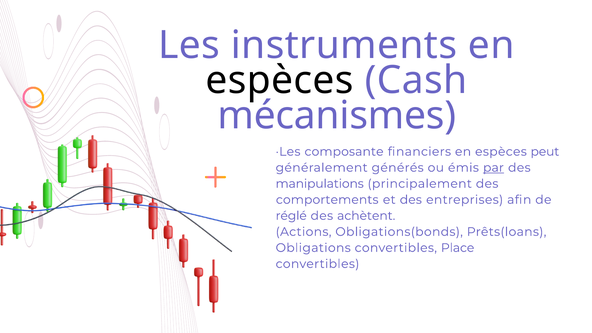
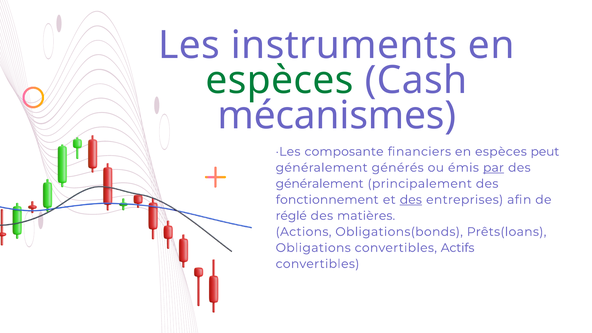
espèces colour: black -> green (280, 80)
manipulations: manipulations -> généralement (320, 184)
comportements: comportements -> fonctionnement (327, 200)
des underline: none -> present (411, 200)
achètent: achètent -> matières (366, 216)
Place: Place -> Actifs (458, 248)
